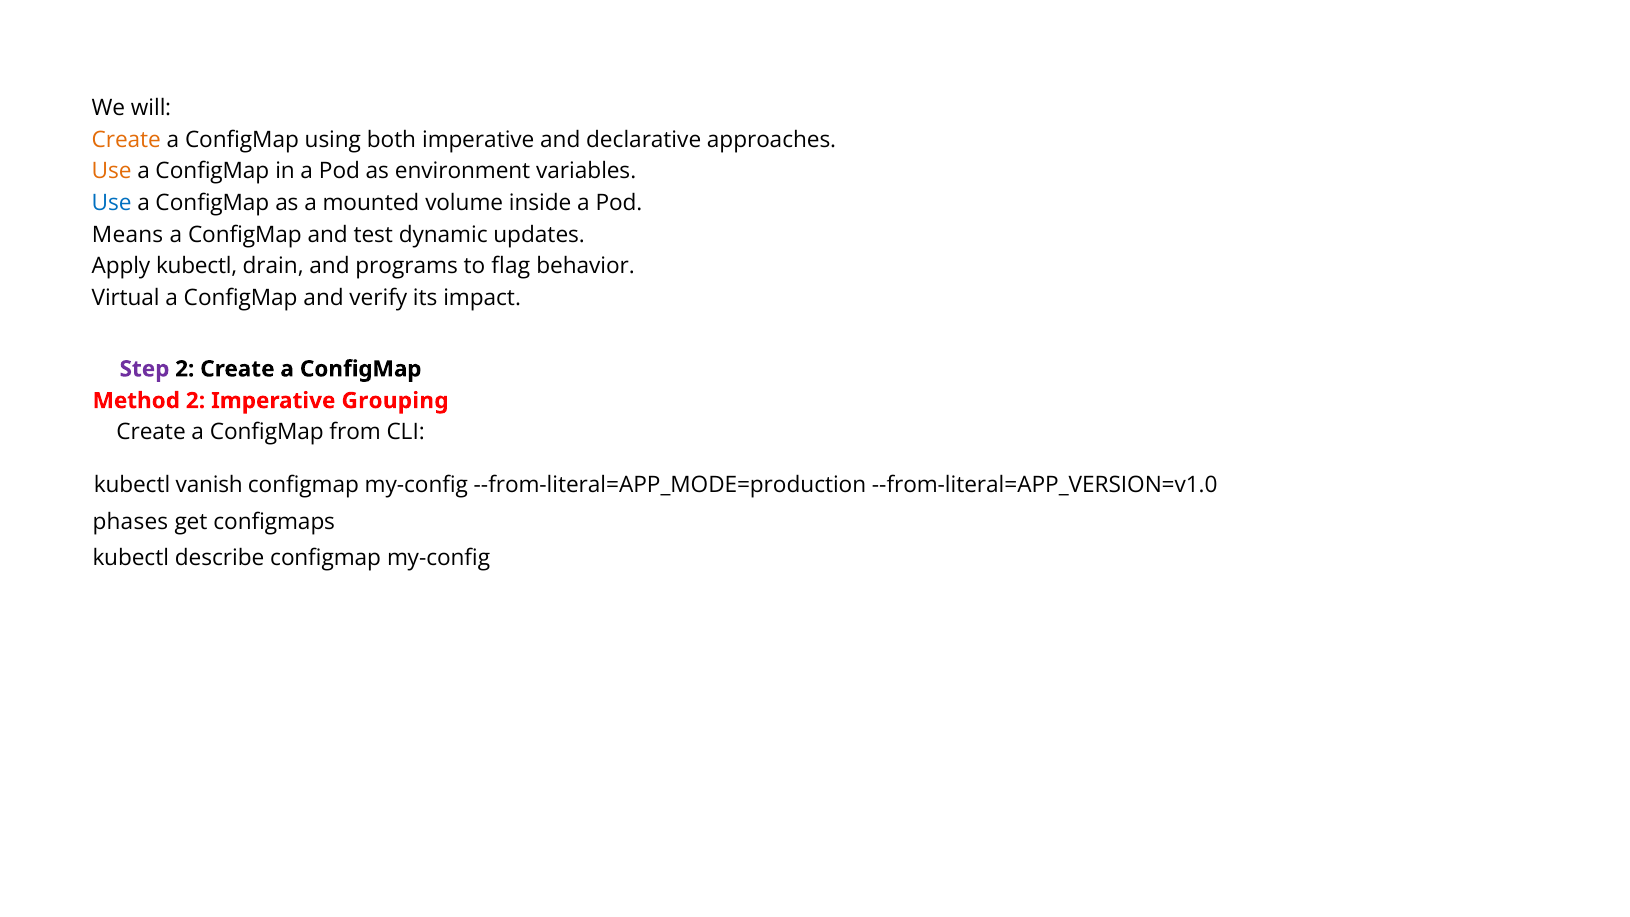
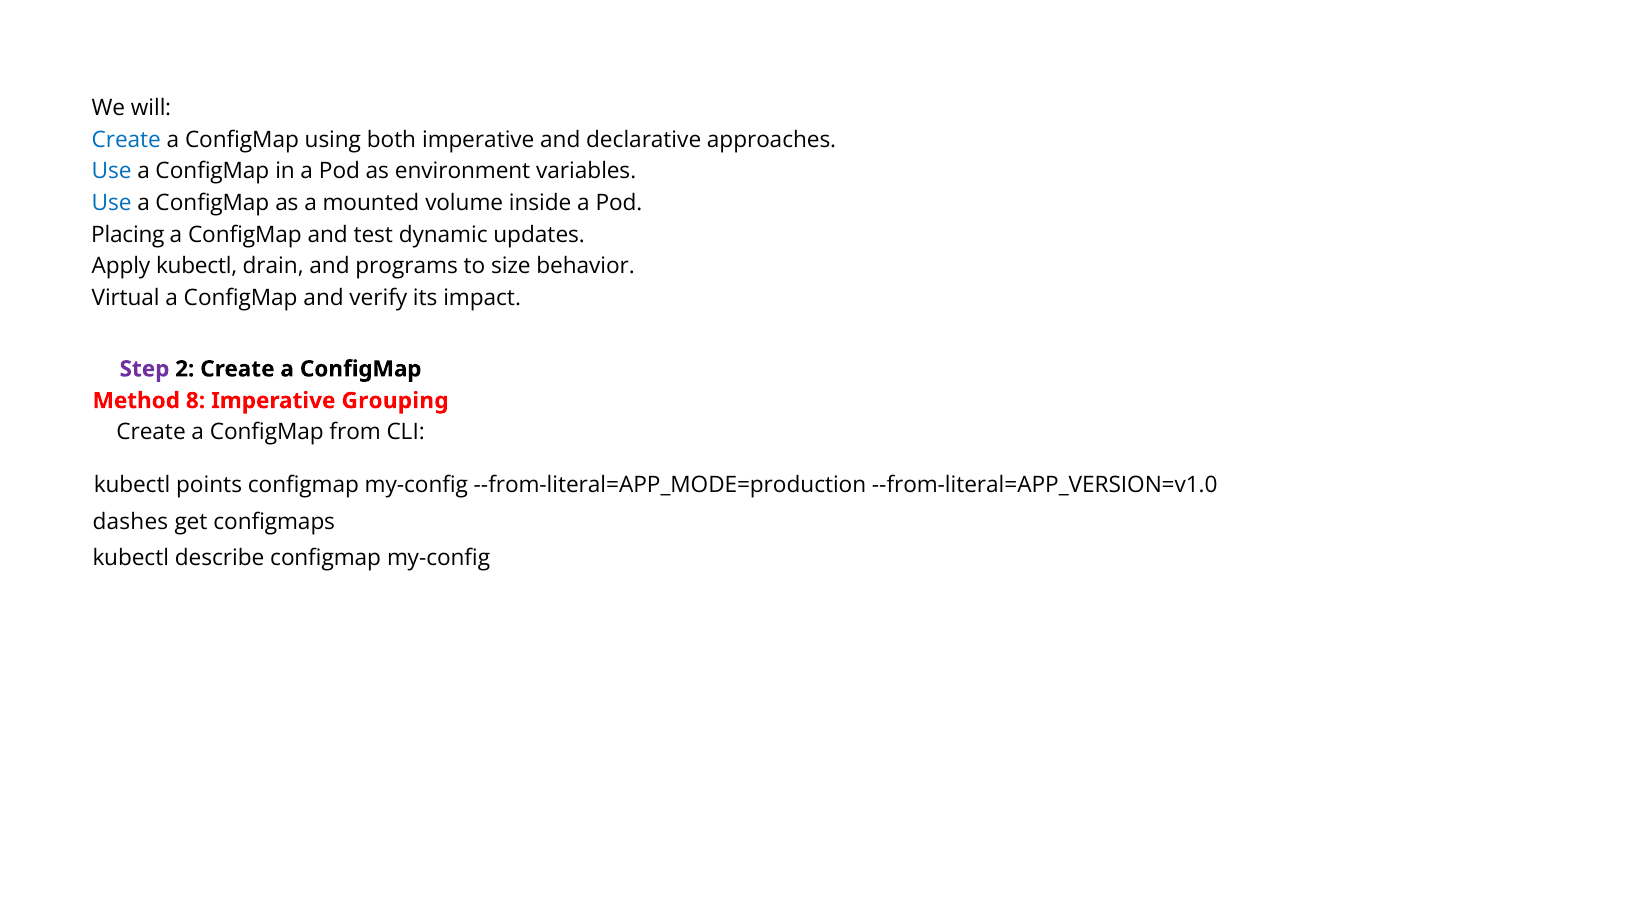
Create colour: orange -> blue (126, 140)
Use colour: orange -> blue (112, 171)
Means: Means -> Placing (128, 235)
flag: flag -> size (511, 266)
Method 2: 2 -> 8 (195, 401)
vanish: vanish -> points (209, 485)
phases: phases -> dashes (130, 522)
